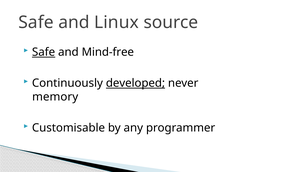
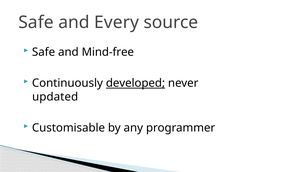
Linux: Linux -> Every (117, 22)
Safe underline: present -> none (44, 52)
memory: memory -> updated (55, 97)
